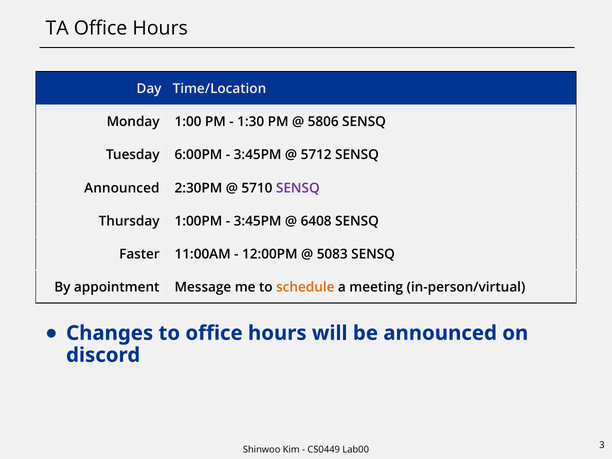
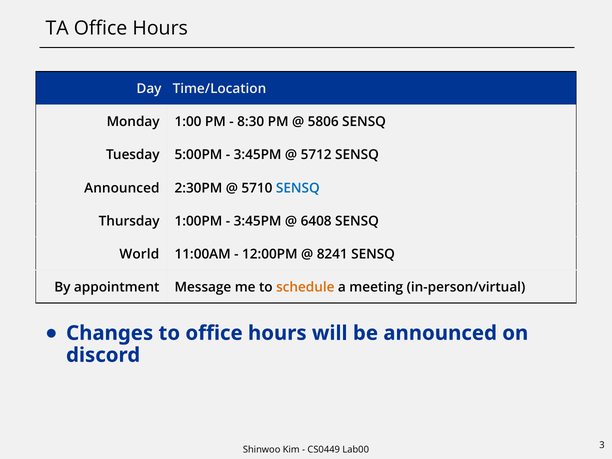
1:30: 1:30 -> 8:30 (251, 122)
6:00PM: 6:00PM -> 5:00PM (199, 155)
SENSQ colour: purple -> blue (298, 188)
Faster: Faster -> World (139, 254)
5083: 5083 -> 8241 (332, 254)
